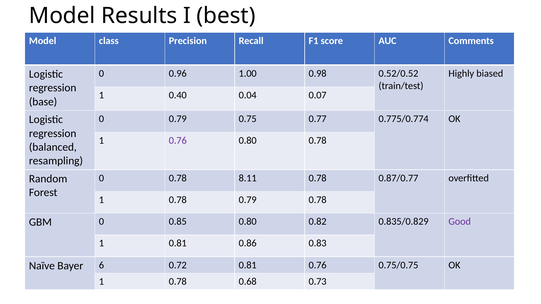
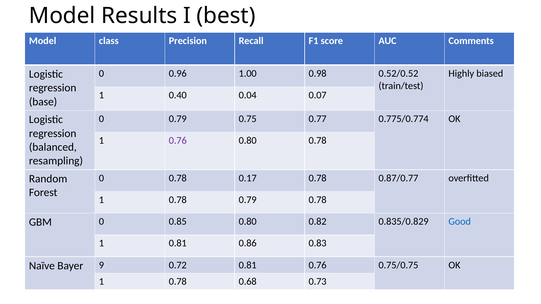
8.11: 8.11 -> 0.17 (248, 178)
Good colour: purple -> blue (460, 222)
6: 6 -> 9 (101, 265)
